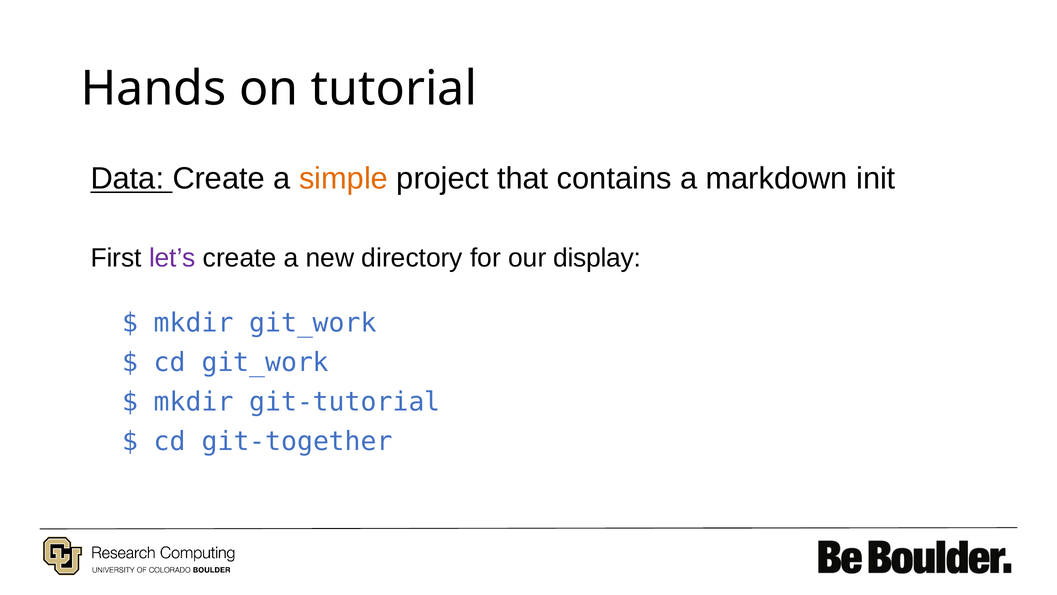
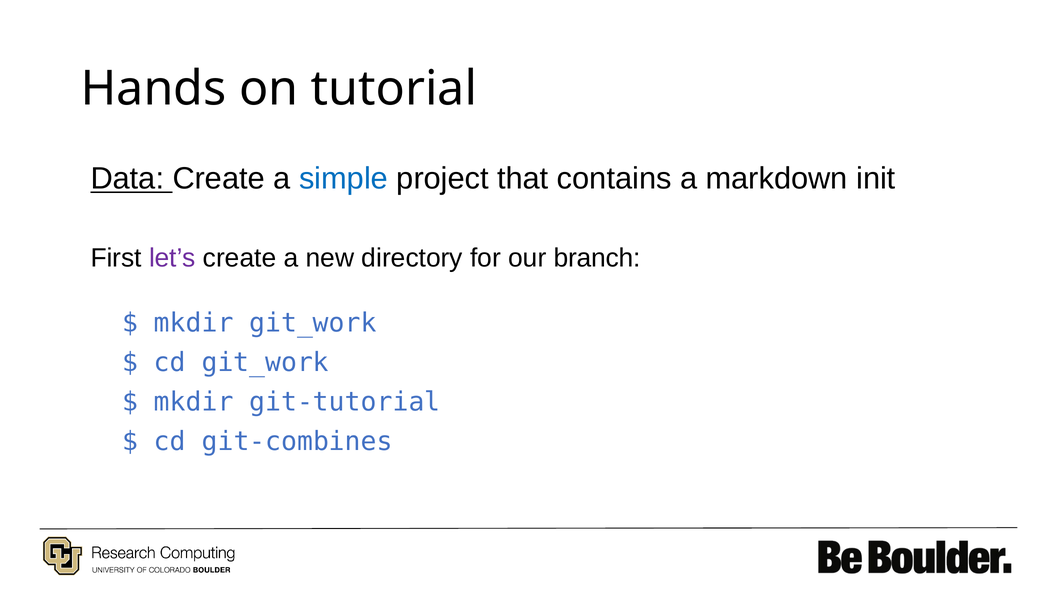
simple colour: orange -> blue (343, 179)
display: display -> branch (597, 258)
git-together: git-together -> git-combines (297, 441)
